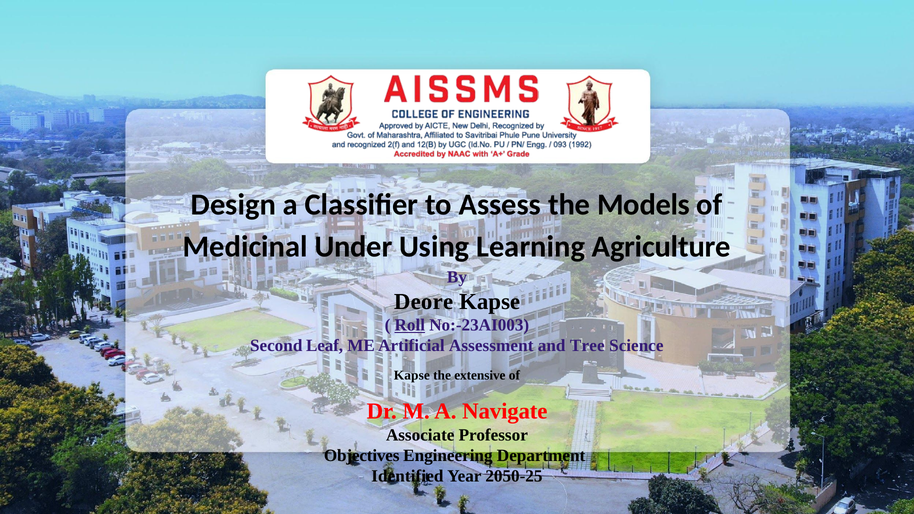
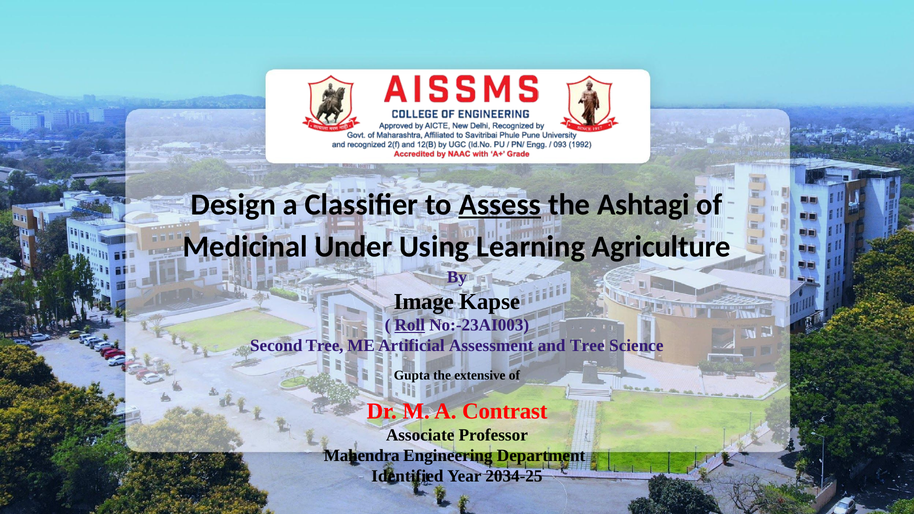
Assess underline: none -> present (500, 205)
Models: Models -> Ashtagi (643, 205)
Deore: Deore -> Image (424, 302)
Second Leaf: Leaf -> Tree (325, 346)
Kapse: Kapse -> Gupta (412, 375)
Navigate: Navigate -> Contrast (505, 412)
Objectives: Objectives -> Mahendra (362, 456)
2050-25: 2050-25 -> 2034-25 (514, 476)
